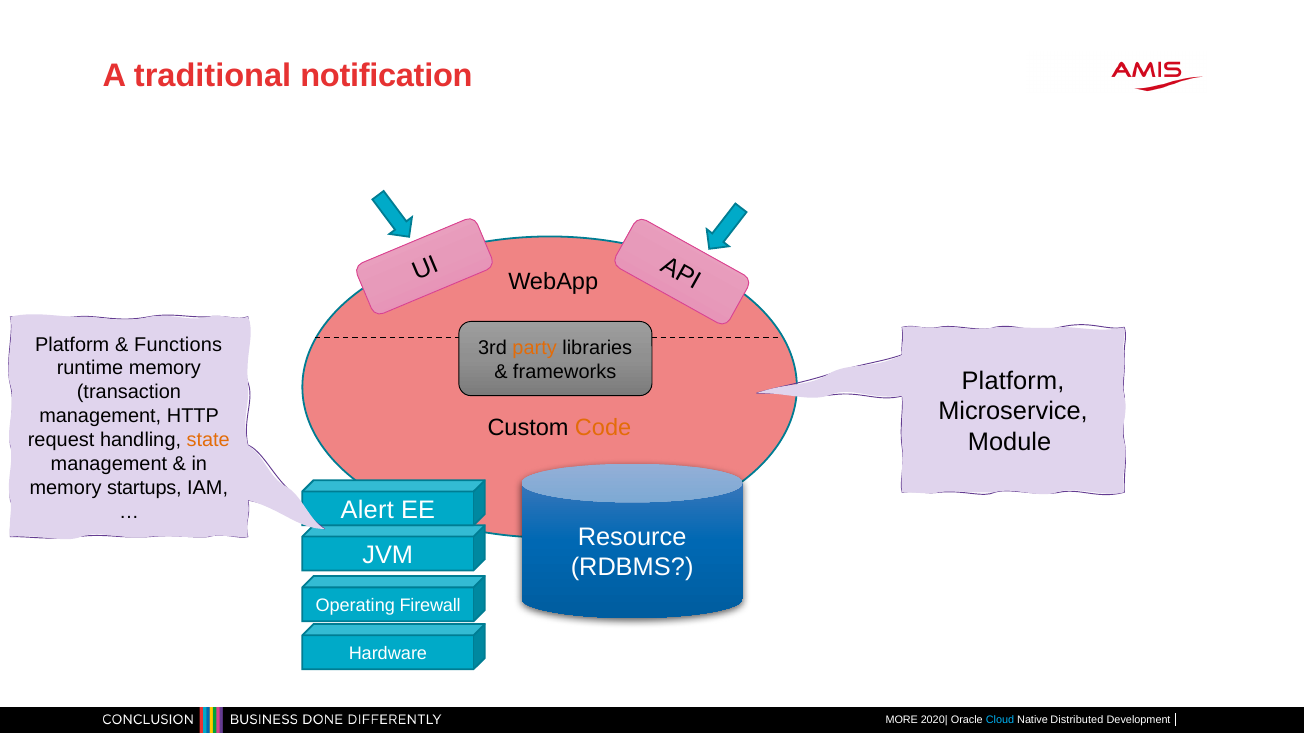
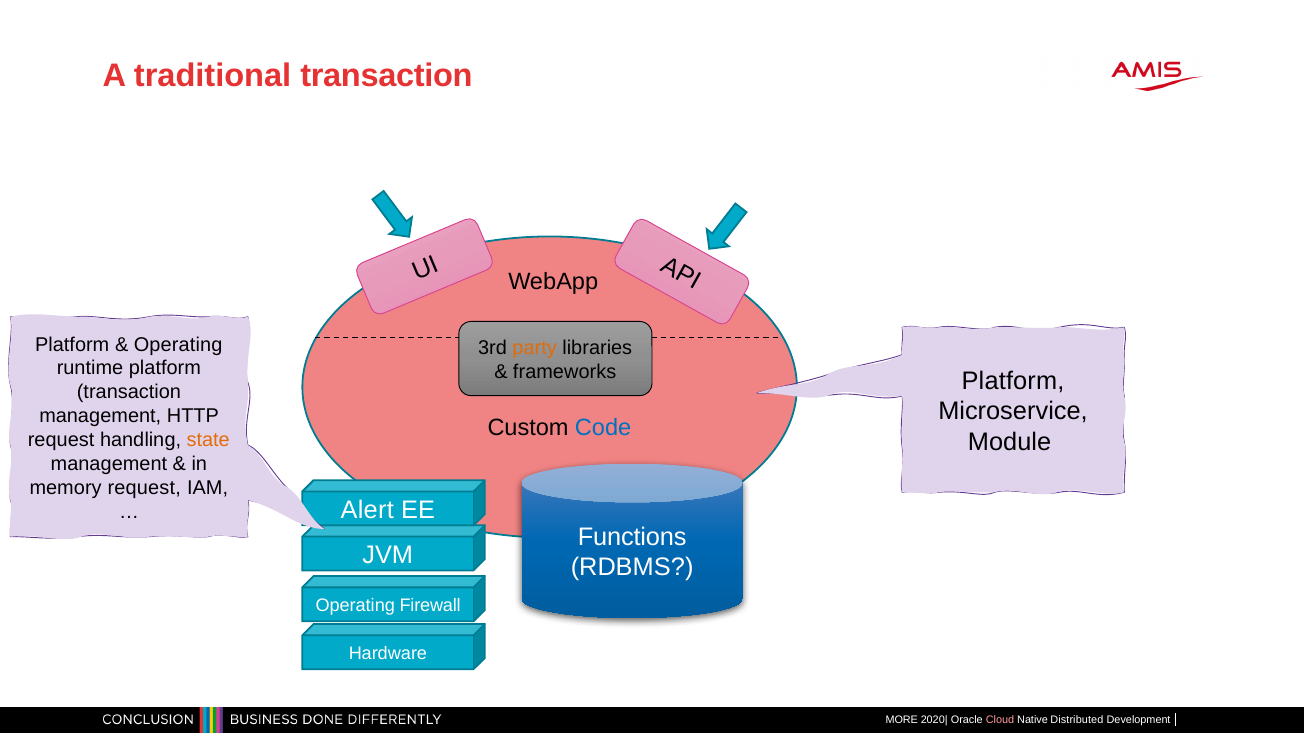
traditional notification: notification -> transaction (386, 76)
Functions: Functions -> Operating (178, 345)
runtime memory: memory -> platform (165, 369)
Code colour: orange -> blue (603, 428)
memory startups: startups -> request (144, 488)
Resource: Resource -> Functions (632, 537)
Cloud colour: light blue -> pink (1000, 721)
